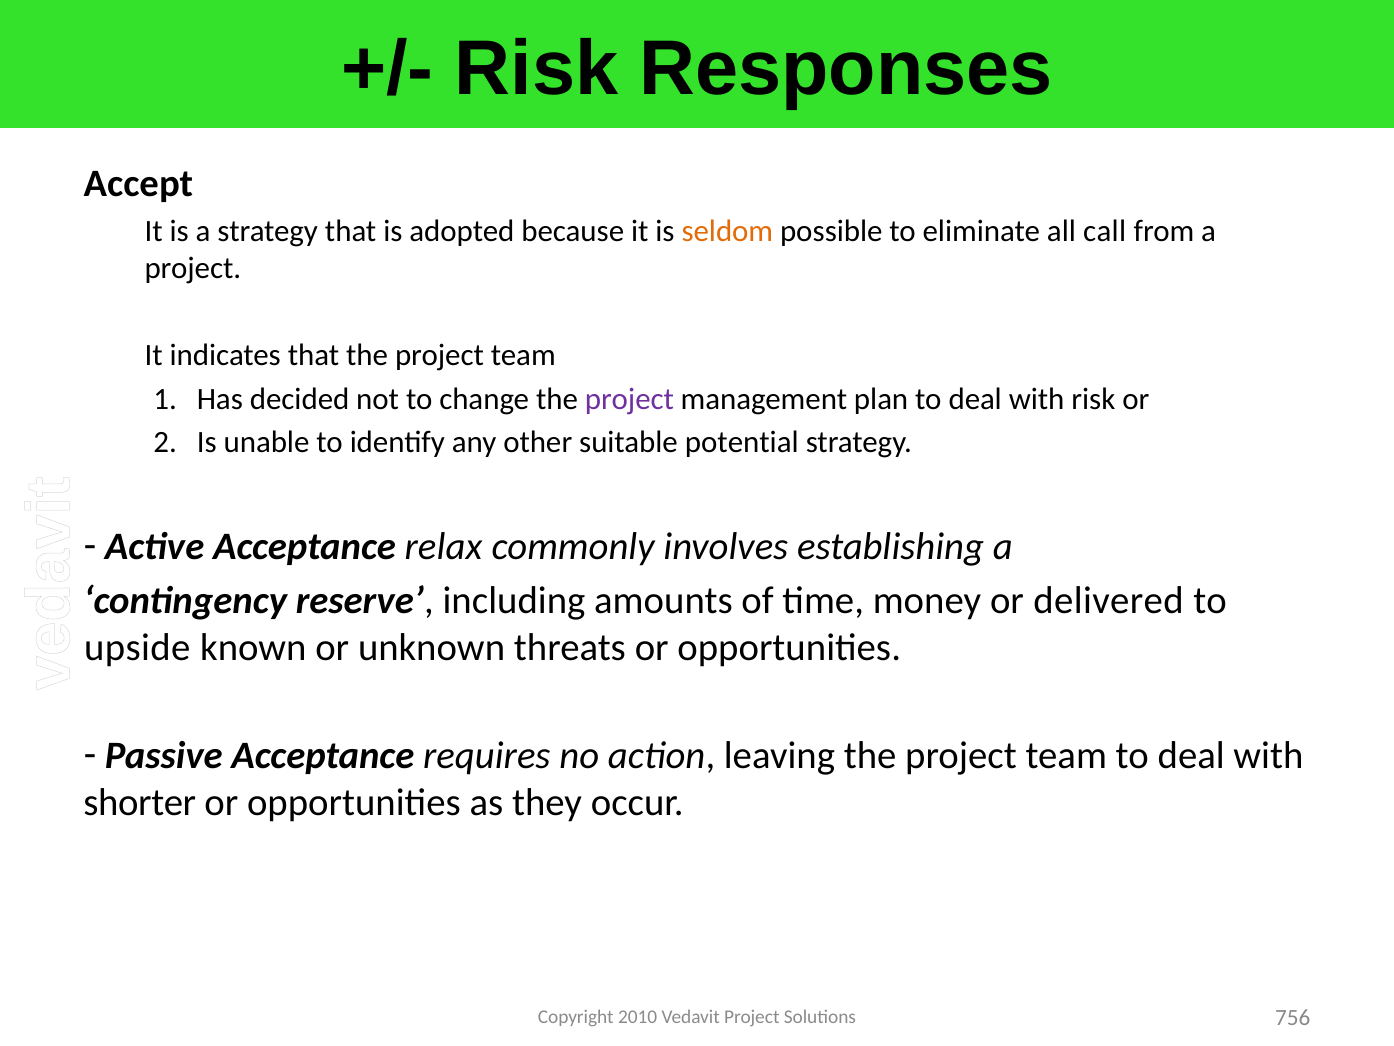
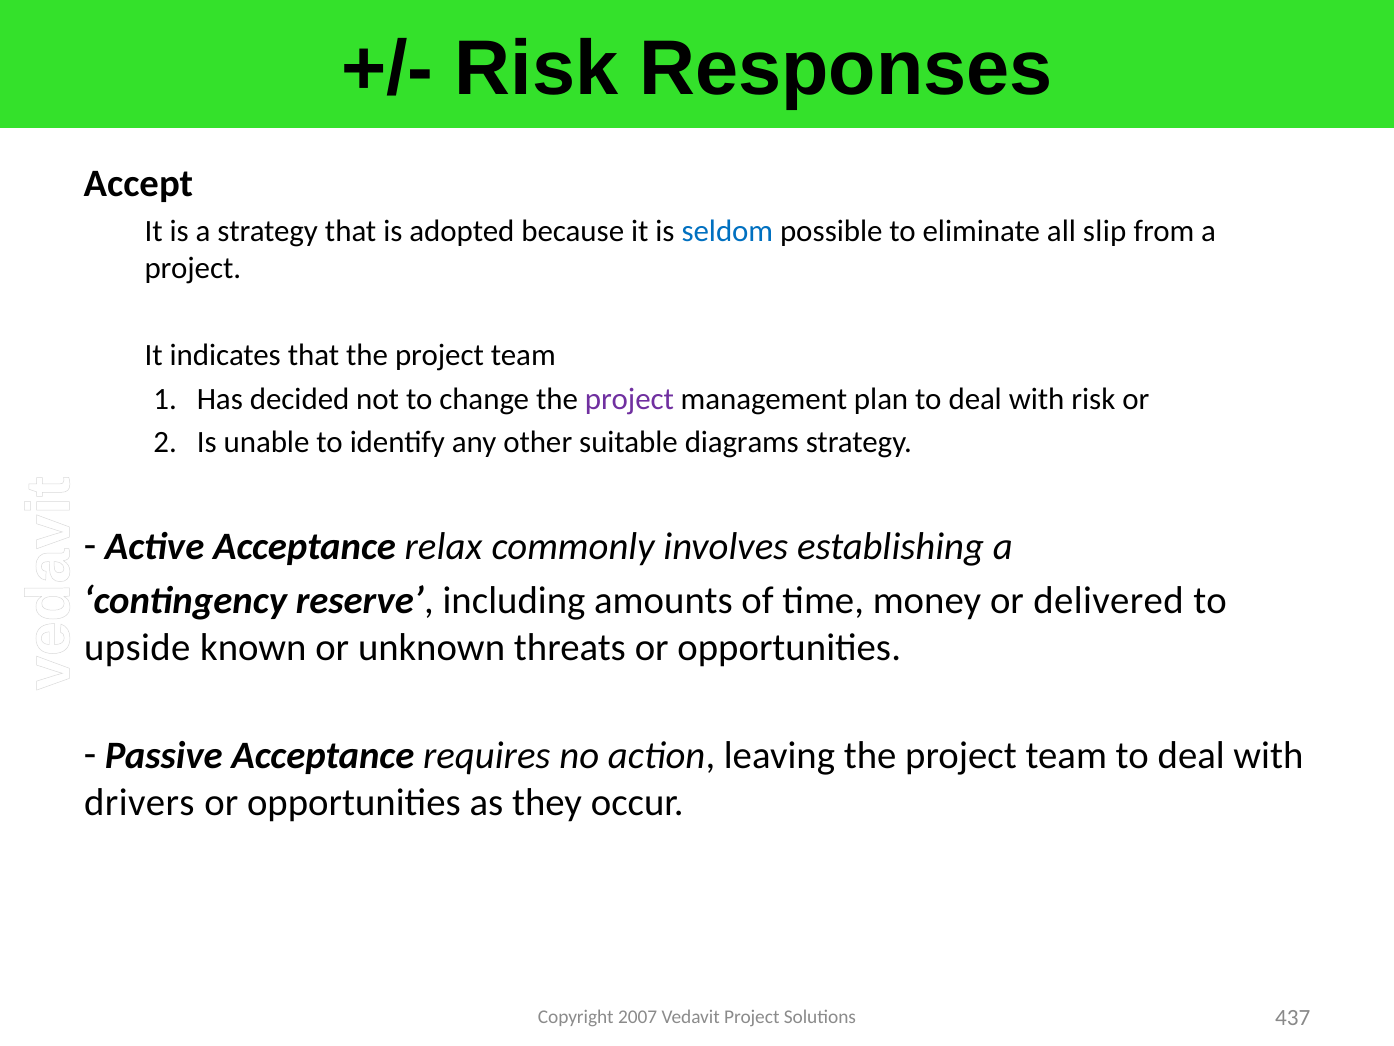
seldom colour: orange -> blue (727, 231)
call: call -> slip (1105, 231)
potential: potential -> diagrams (742, 442)
shorter: shorter -> drivers (139, 802)
2010: 2010 -> 2007 (638, 1017)
756: 756 -> 437 (1293, 1017)
